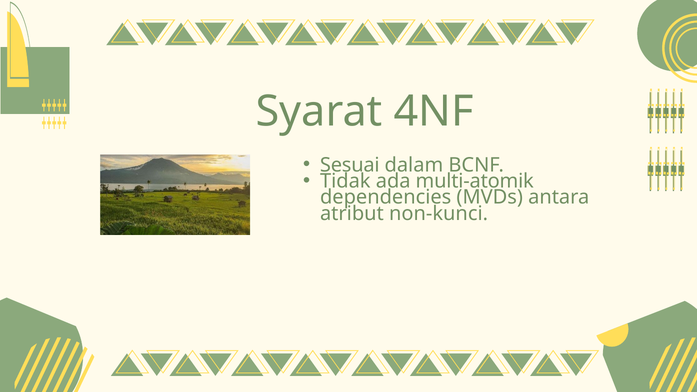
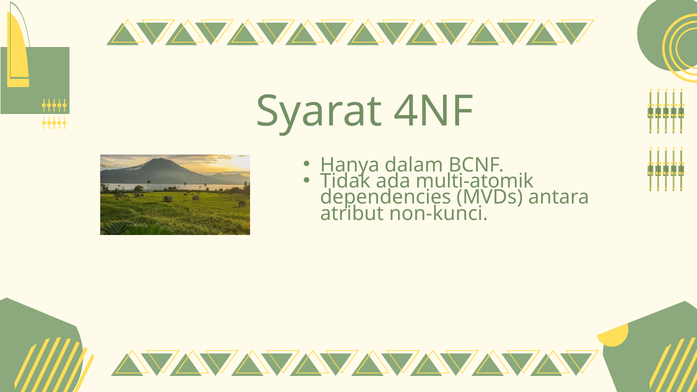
Sesuai: Sesuai -> Hanya (350, 165)
